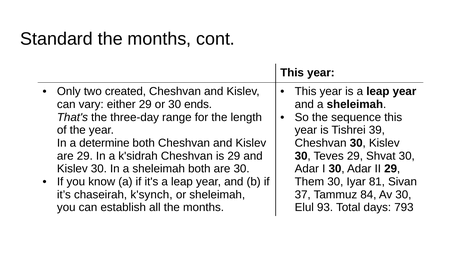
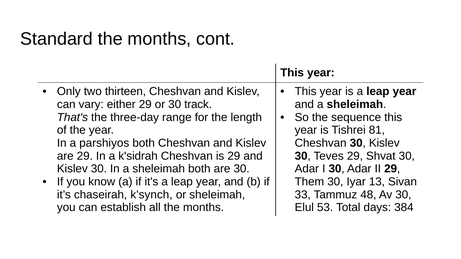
created: created -> thirteen (125, 92)
ends: ends -> track (198, 105)
39: 39 -> 81 (377, 130)
determine: determine -> parshiyos (104, 143)
81: 81 -> 13 (377, 182)
37: 37 -> 33 (303, 195)
84: 84 -> 48 (368, 195)
93: 93 -> 53 (325, 208)
793: 793 -> 384 (404, 208)
